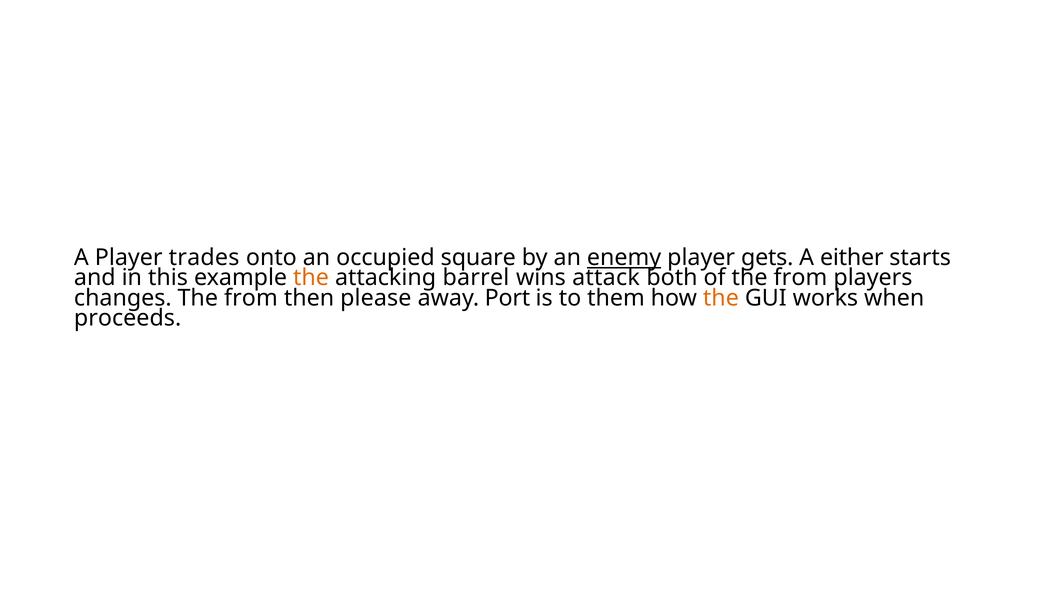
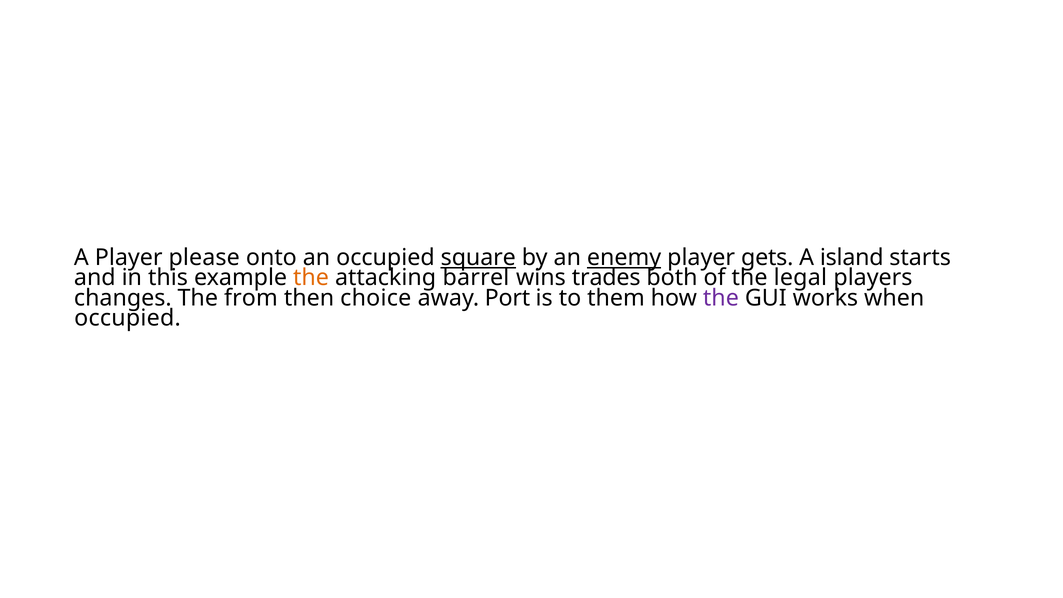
trades: trades -> please (204, 258)
square underline: none -> present (478, 258)
either: either -> island (852, 258)
attack: attack -> trades (606, 278)
of the from: from -> legal (800, 278)
please: please -> choice (376, 298)
the colour: orange -> purple (721, 298)
proceeds: proceeds -> occupied (128, 318)
